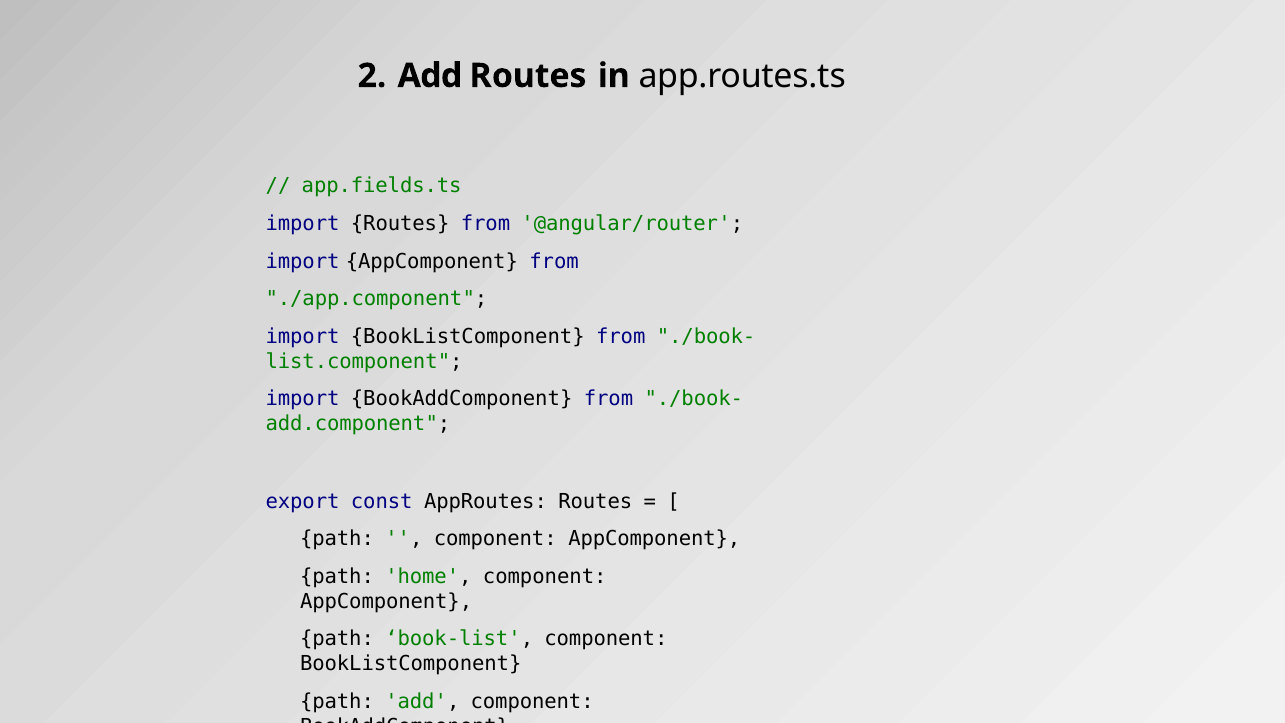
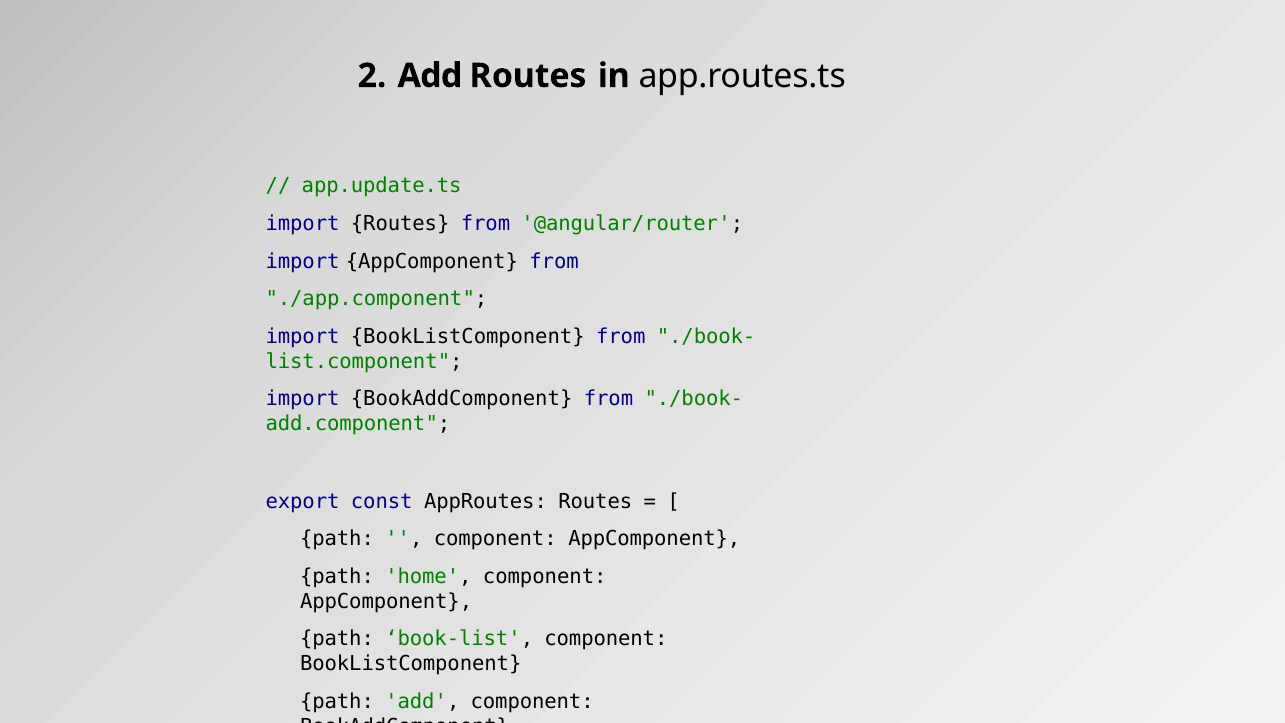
app.fields.ts: app.fields.ts -> app.update.ts (382, 186)
